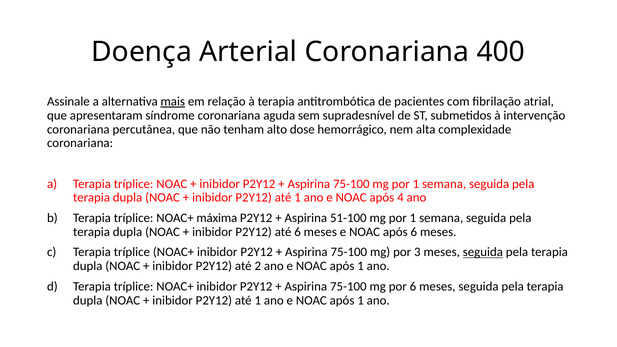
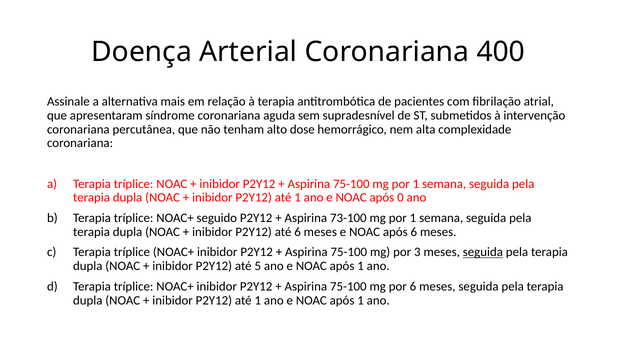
mais underline: present -> none (173, 102)
4: 4 -> 0 (400, 198)
máxima: máxima -> seguido (217, 218)
51-100: 51-100 -> 73-100 (348, 218)
2: 2 -> 5 (258, 266)
